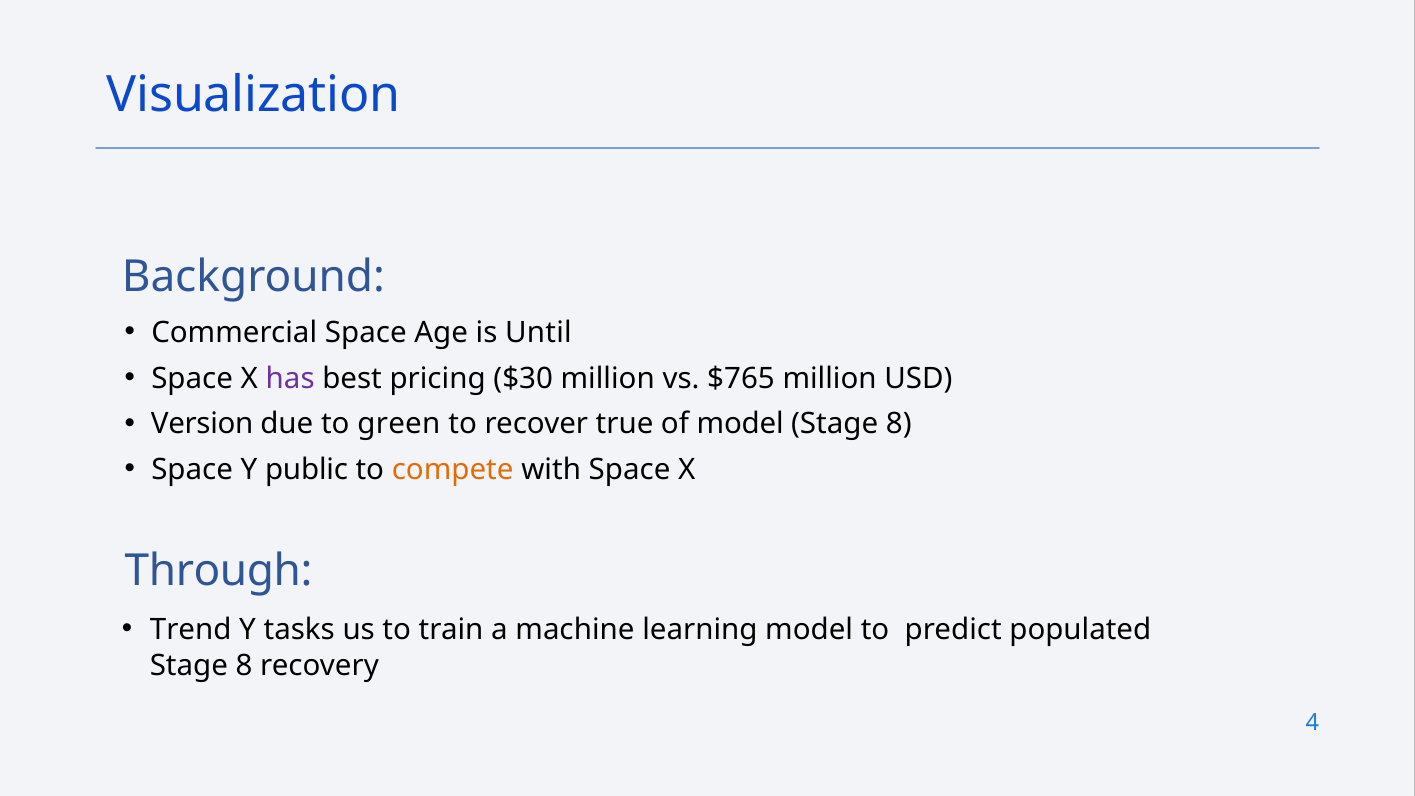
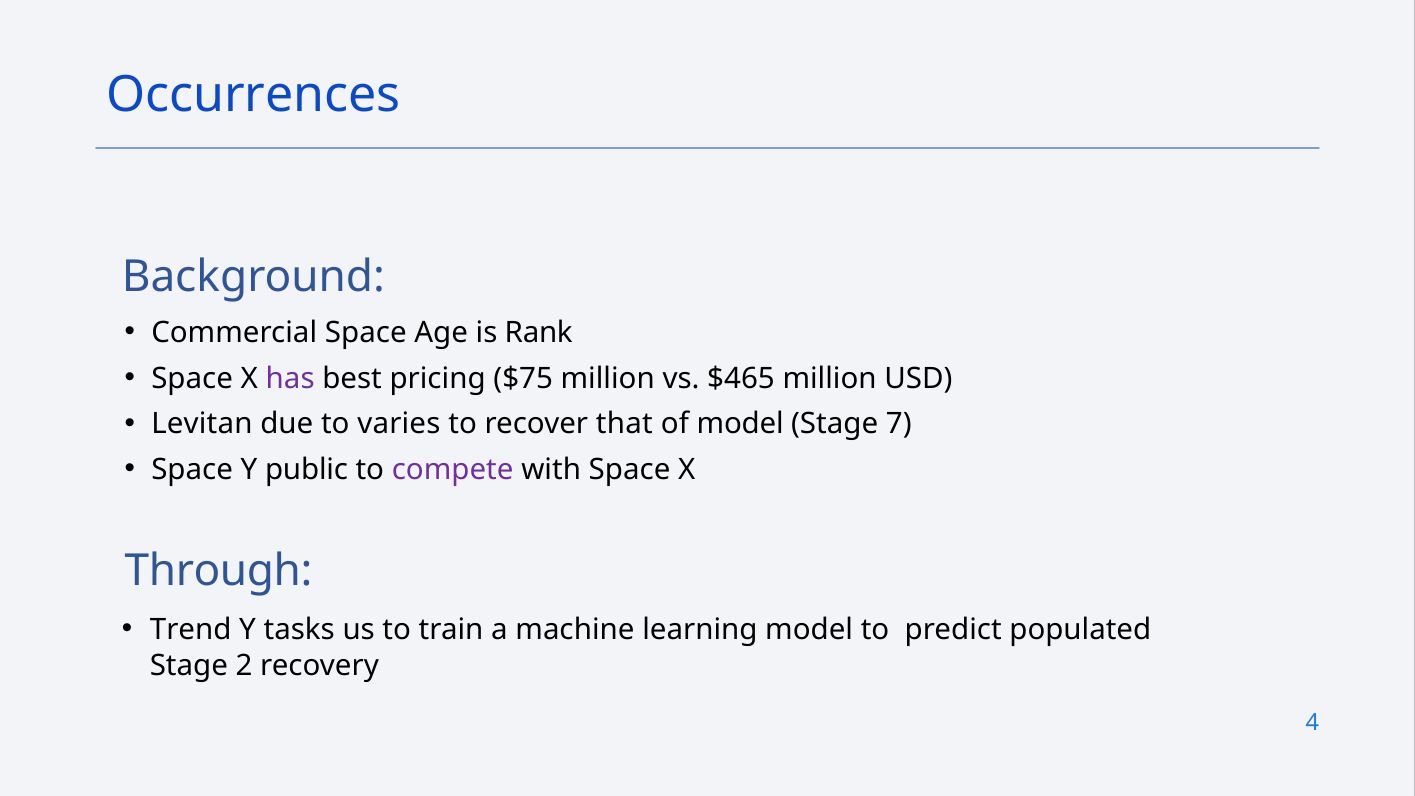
Visualization: Visualization -> Occurrences (254, 95)
Until: Until -> Rank (539, 333)
$30: $30 -> $75 (523, 378)
$765: $765 -> $465 (741, 378)
Version: Version -> Levitan (202, 424)
green: green -> varies (399, 424)
true: true -> that (624, 424)
8: 8 -> 7 (899, 424)
compete colour: orange -> purple (453, 470)
8: 8 -> 2 (244, 666)
